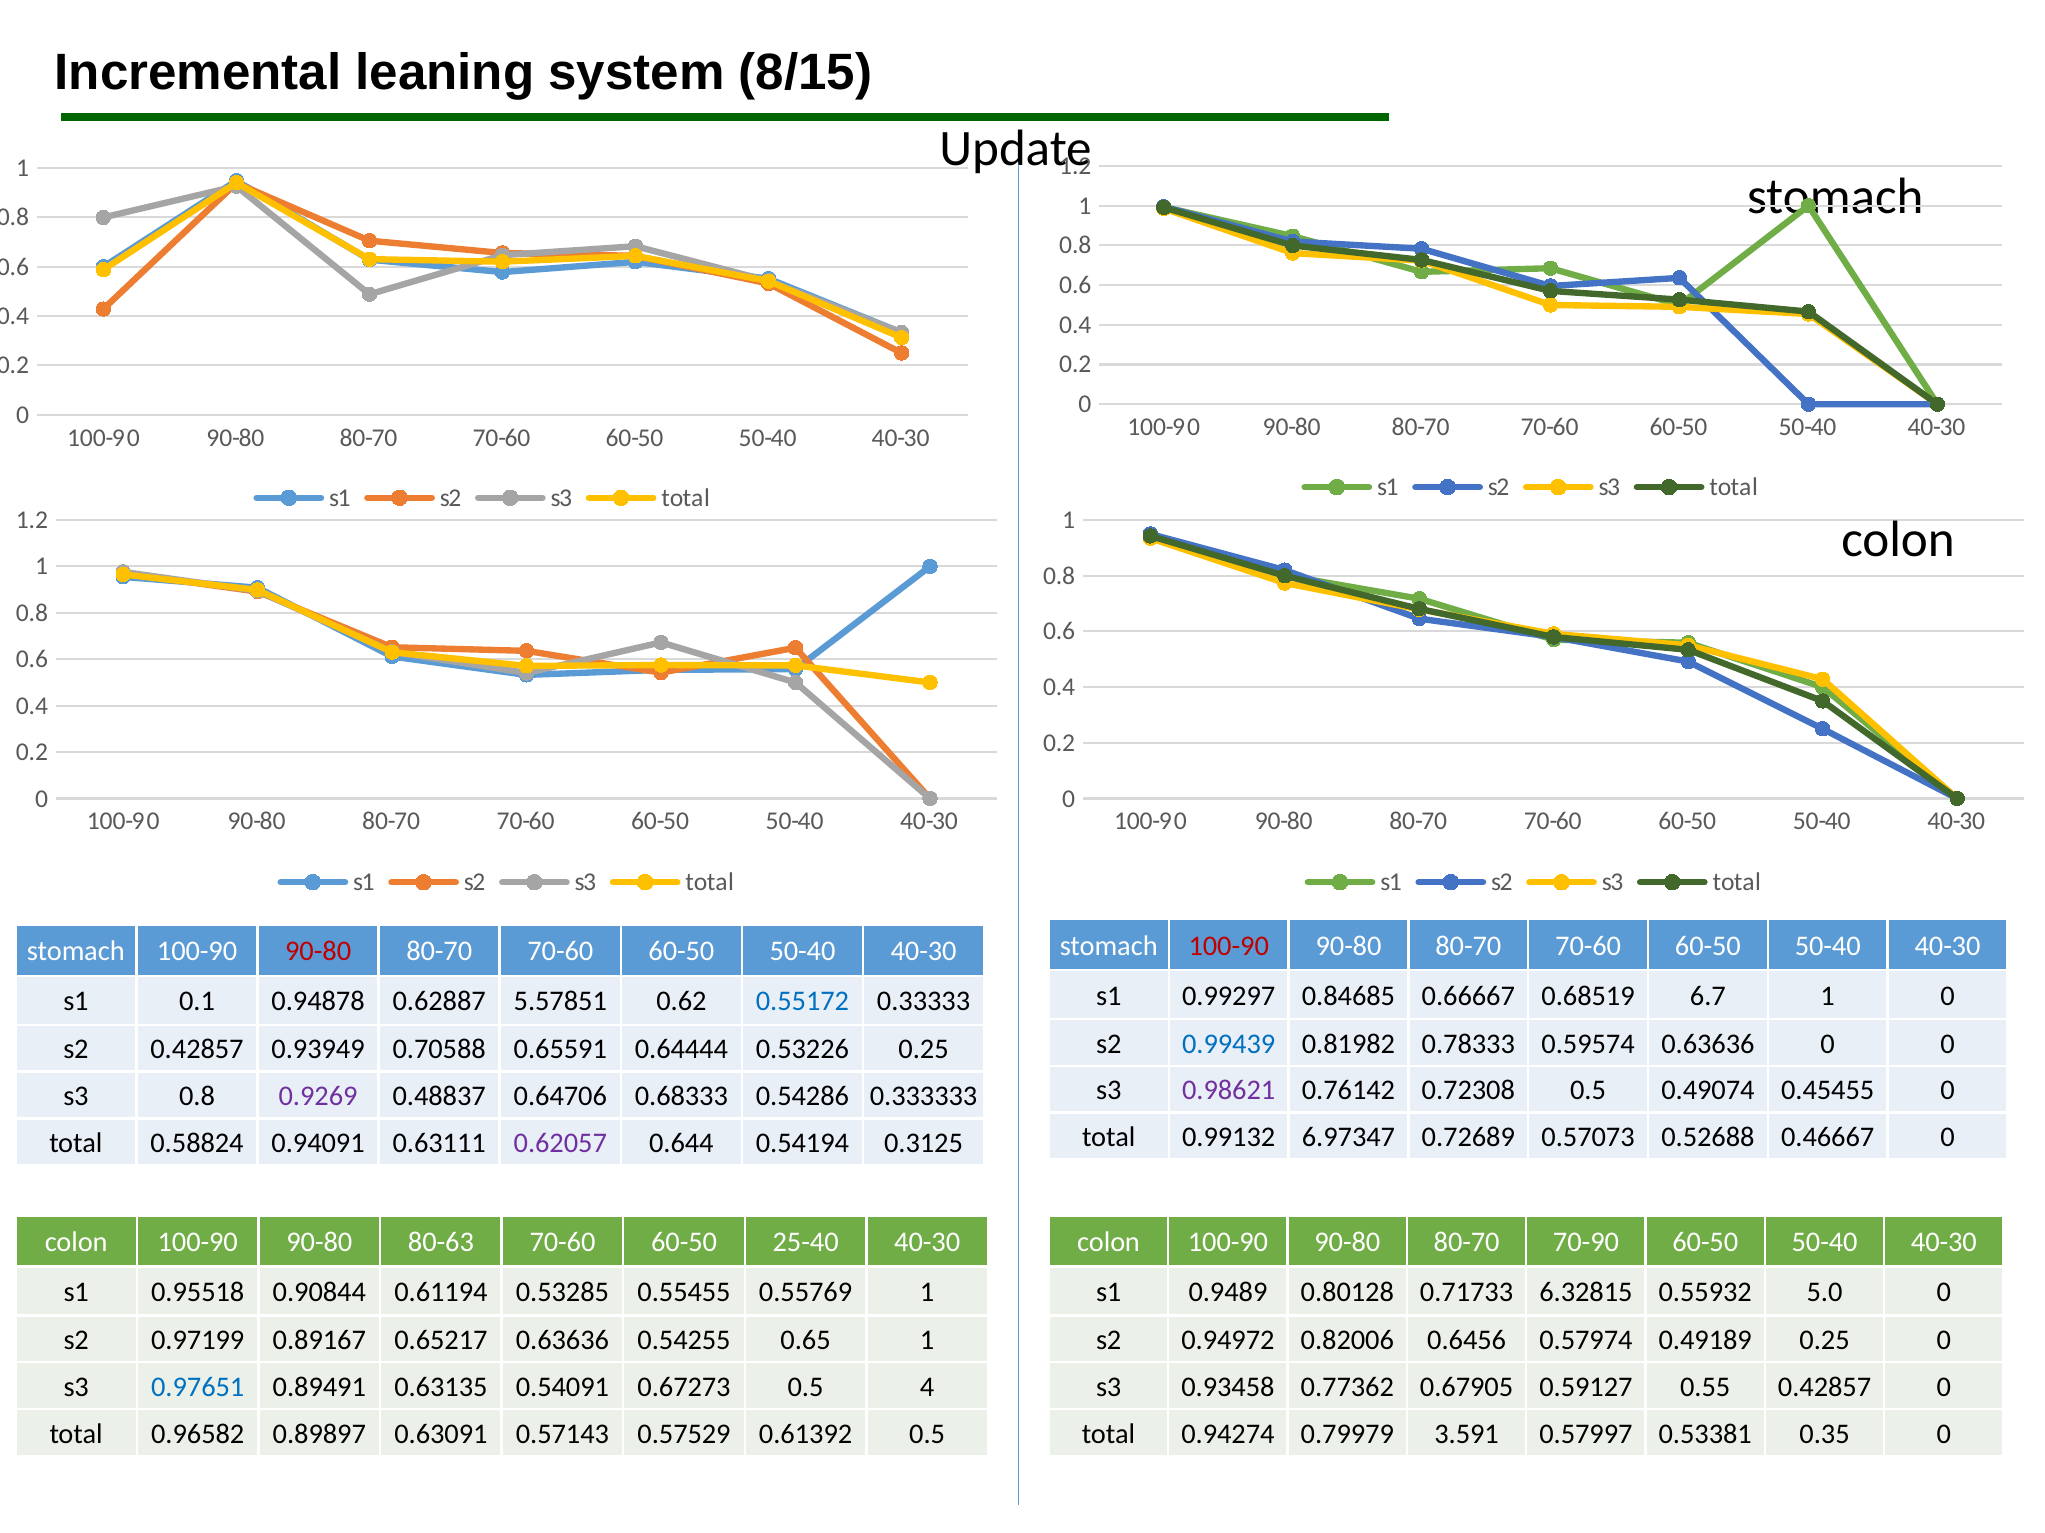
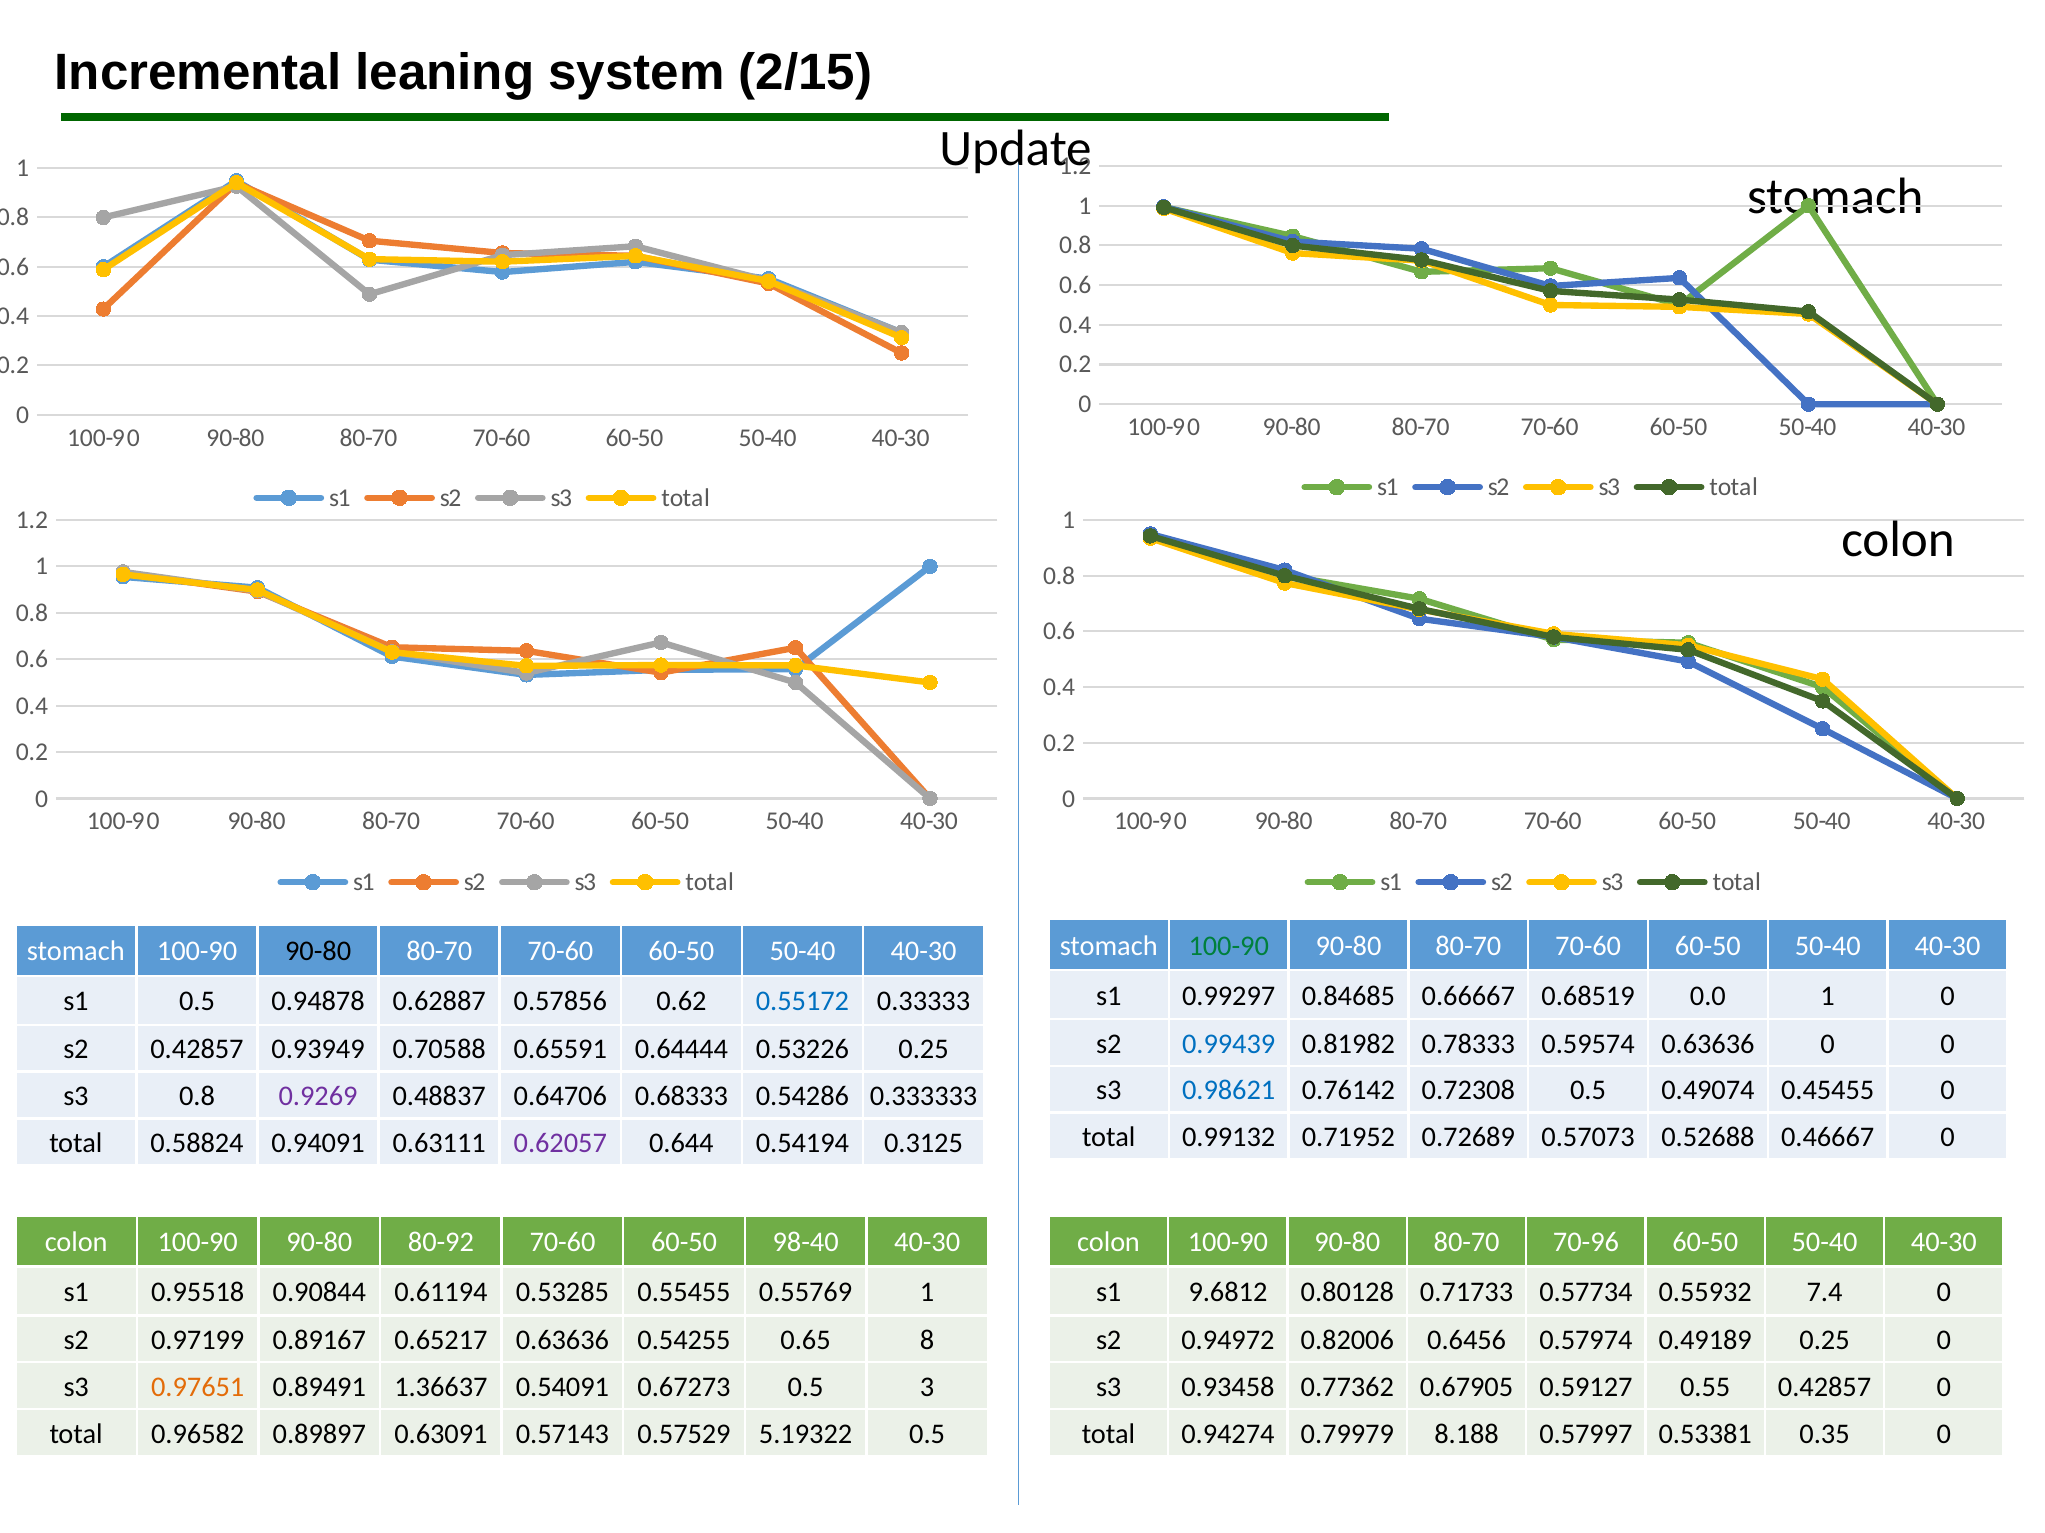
8/15: 8/15 -> 2/15 (806, 73)
100-90 colour: red -> green (1229, 946)
90-80 colour: red -> black (318, 952)
6.7: 6.7 -> 0.0 (1708, 996)
s1 0.1: 0.1 -> 0.5 (197, 1002)
5.57851: 5.57851 -> 0.57856 (560, 1002)
0.98621 colour: purple -> blue (1229, 1091)
6.97347: 6.97347 -> 0.71952 (1349, 1138)
80-63: 80-63 -> 80-92 (441, 1243)
25-40: 25-40 -> 98-40 (806, 1243)
70-90: 70-90 -> 70-96 (1586, 1243)
0.9489: 0.9489 -> 9.6812 (1228, 1293)
6.32815: 6.32815 -> 0.57734 (1586, 1293)
5.0: 5.0 -> 7.4 (1825, 1293)
0.65 1: 1 -> 8 (927, 1341)
0.97651 colour: blue -> orange (198, 1388)
0.63135: 0.63135 -> 1.36637 (441, 1388)
4: 4 -> 3 (927, 1388)
0.61392: 0.61392 -> 5.19322 (806, 1434)
3.591: 3.591 -> 8.188 (1467, 1434)
